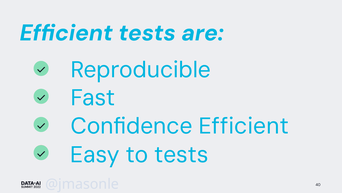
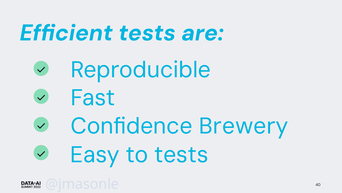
Confidence Efficient: Efficient -> Brewery (244, 126)
